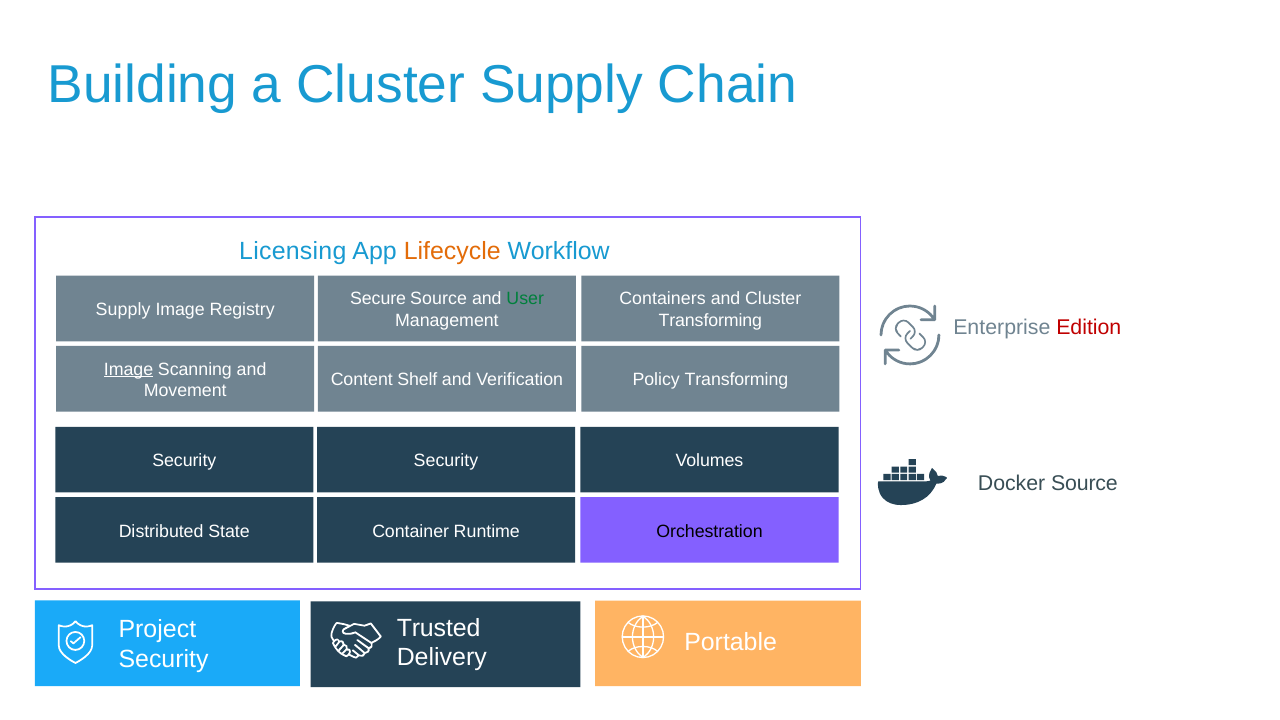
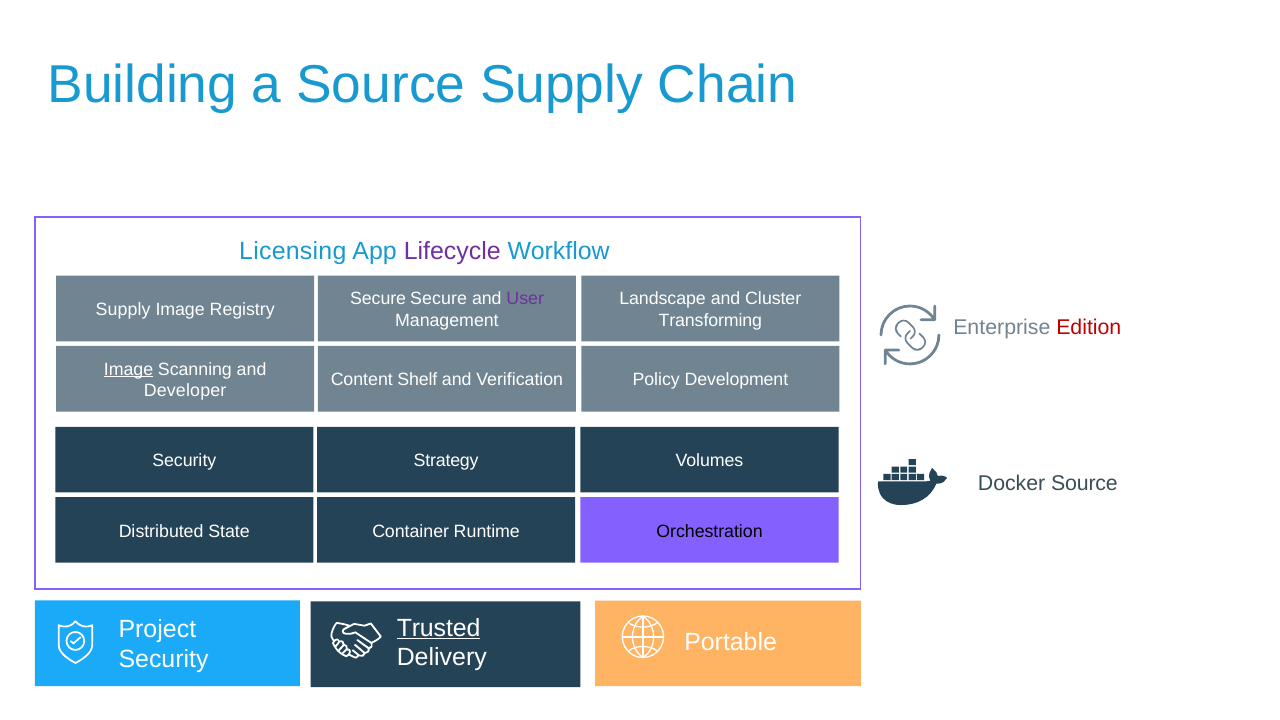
a Cluster: Cluster -> Source (381, 85)
Lifecycle colour: orange -> purple (452, 251)
Secure Source: Source -> Secure (439, 299)
User colour: green -> purple (525, 299)
Containers: Containers -> Landscape (663, 299)
Policy Transforming: Transforming -> Development (736, 380)
Movement: Movement -> Developer (185, 391)
Security: Security -> Strategy (446, 461)
Trusted underline: none -> present (439, 628)
